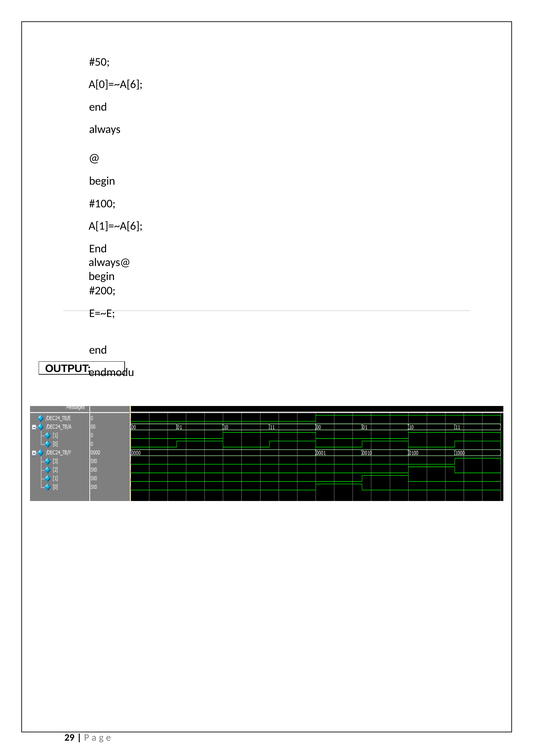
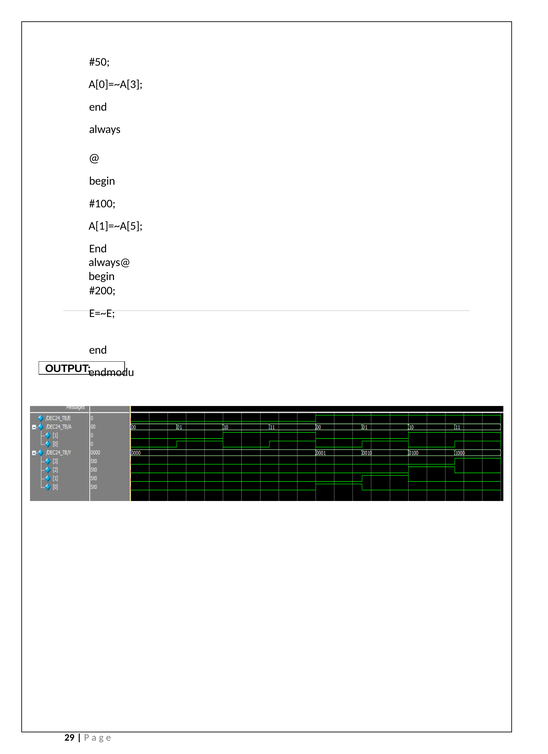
A[0]=~A[6: A[0]=~A[6 -> A[0]=~A[3 (116, 84)
A[1]=~A[6: A[1]=~A[6 -> A[1]=~A[5 (116, 226)
